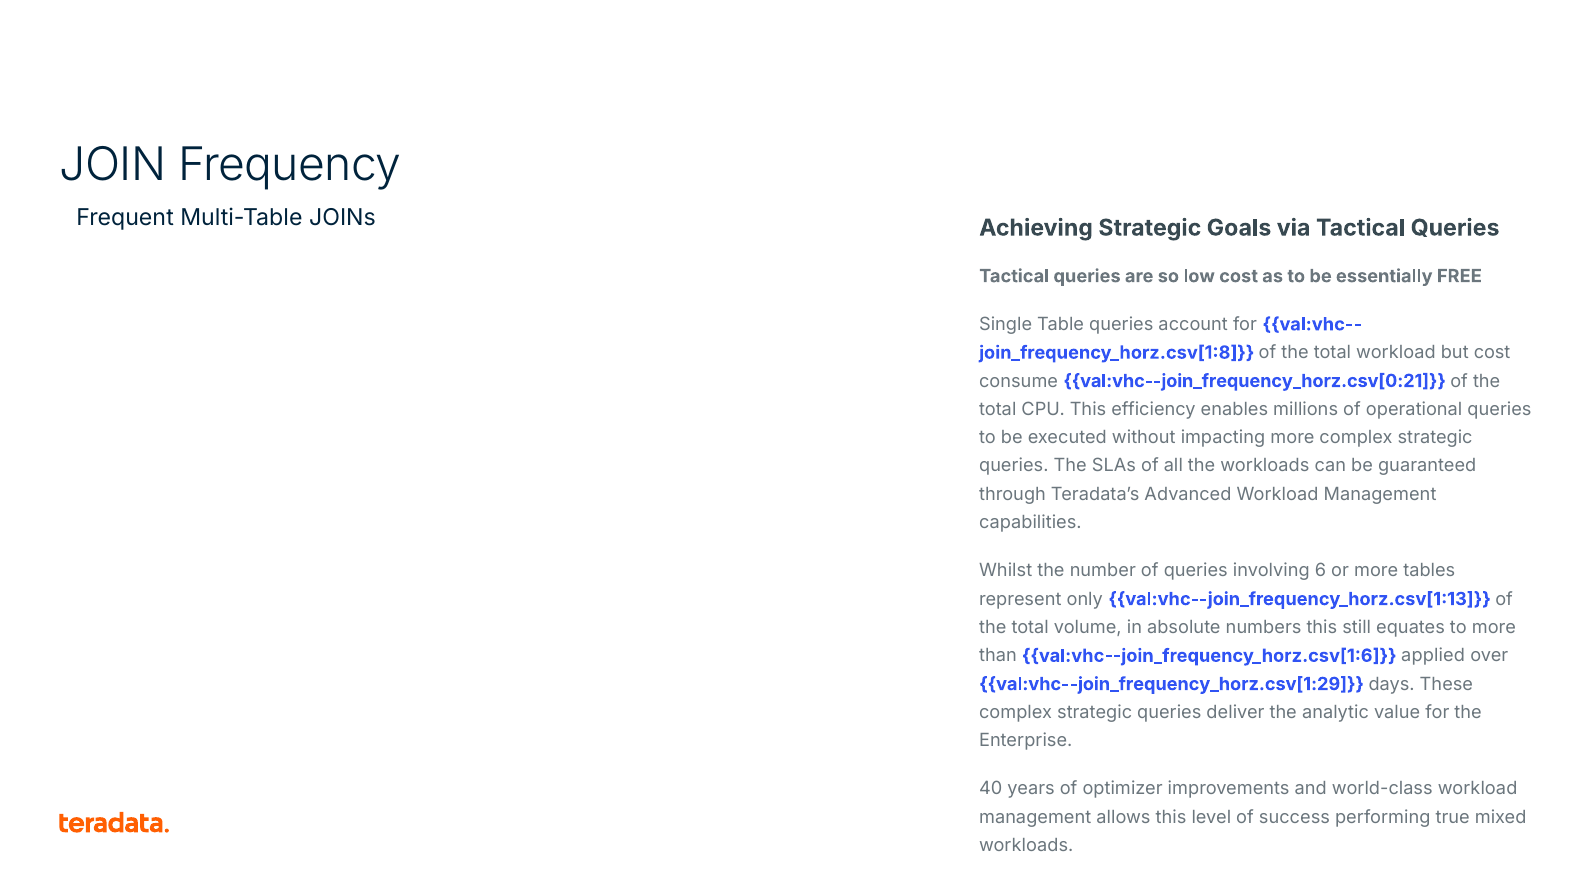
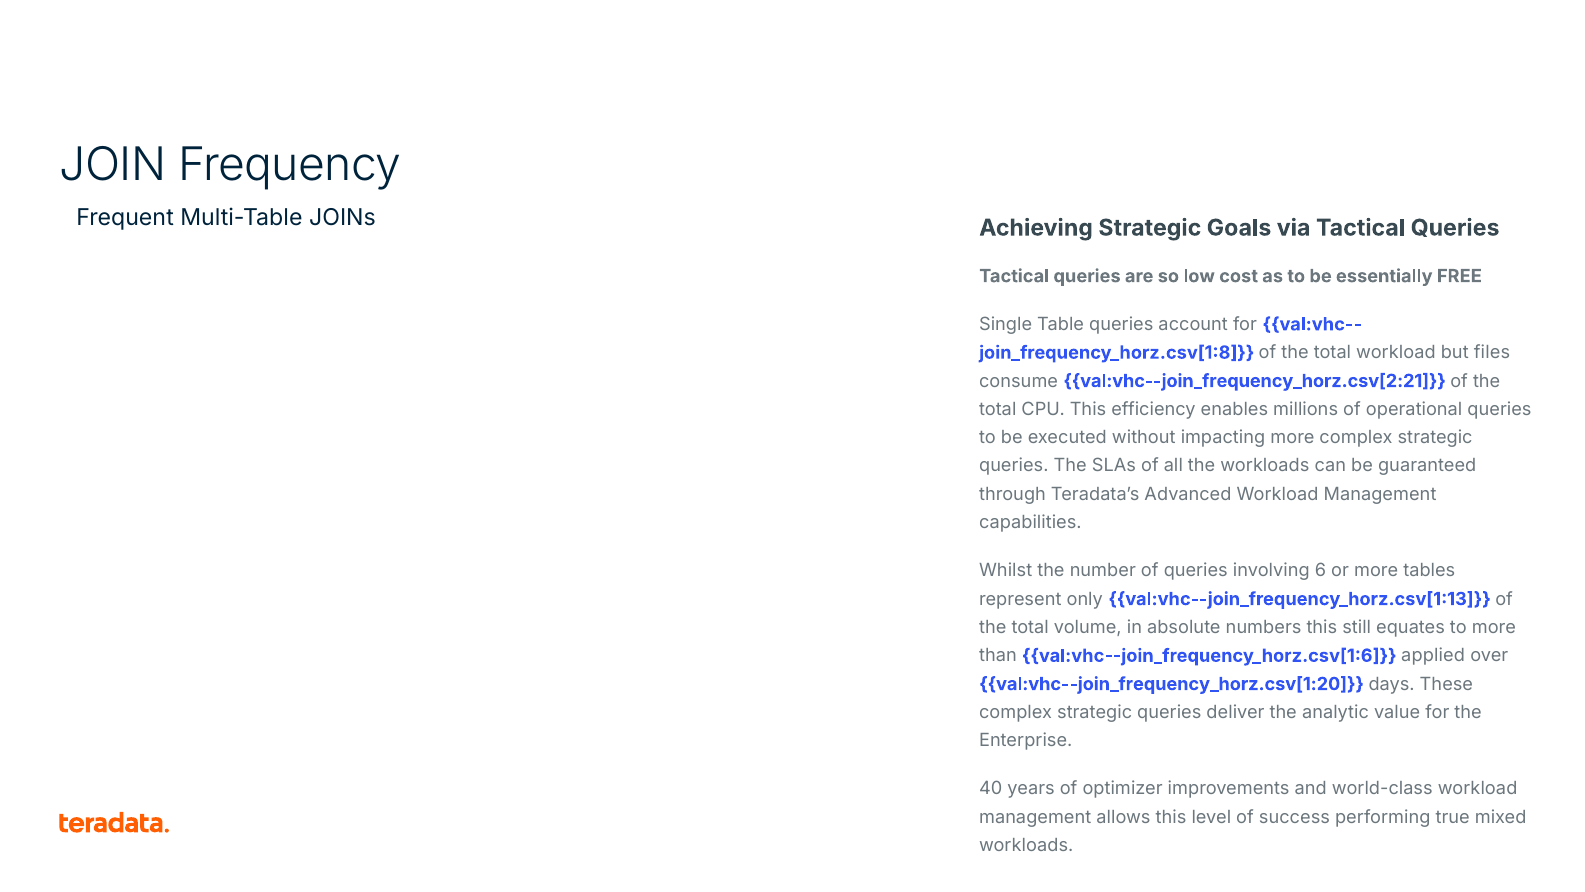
but cost: cost -> files (1492, 353)
val:vhc--join_frequency_horz.csv[0:21: val:vhc--join_frequency_horz.csv[0:21 -> val:vhc--join_frequency_horz.csv[2:21 (1255, 381)
val:vhc--join_frequency_horz.csv[1:29: val:vhc--join_frequency_horz.csv[1:29 -> val:vhc--join_frequency_horz.csv[1:20 (1172, 684)
